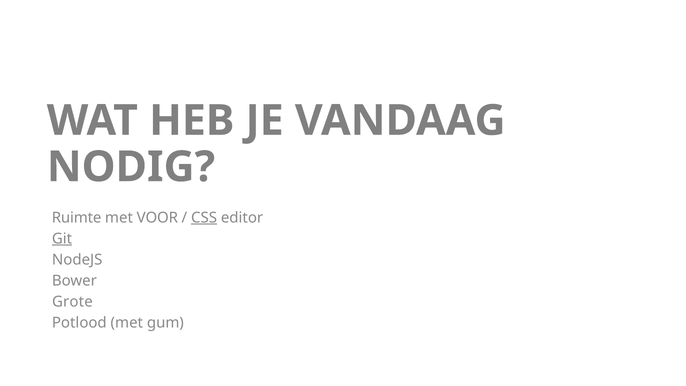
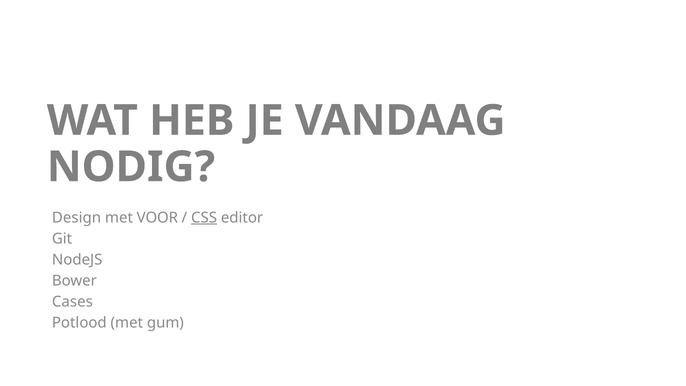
Ruimte: Ruimte -> Design (77, 218)
Git underline: present -> none (62, 239)
Grote: Grote -> Cases (72, 302)
